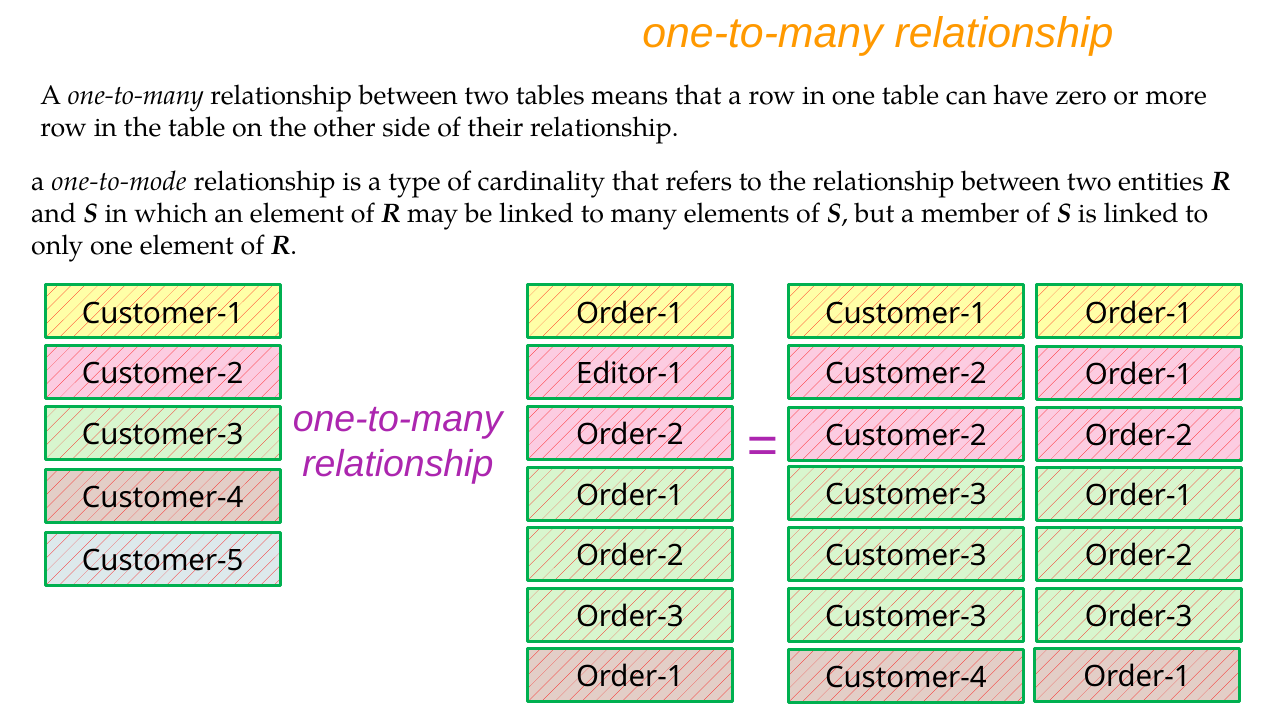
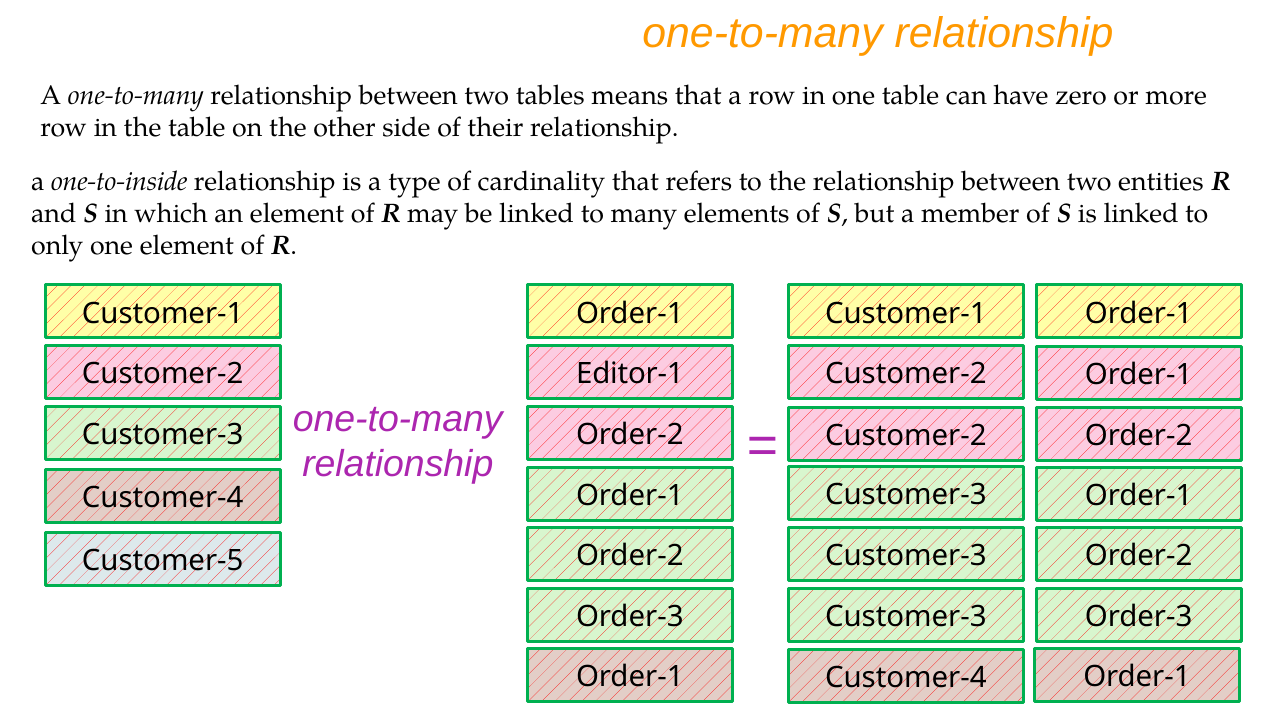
one-to-mode: one-to-mode -> one-to-inside (119, 182)
